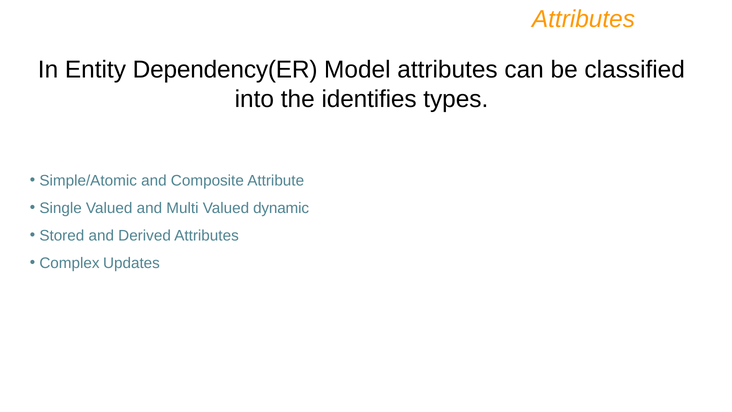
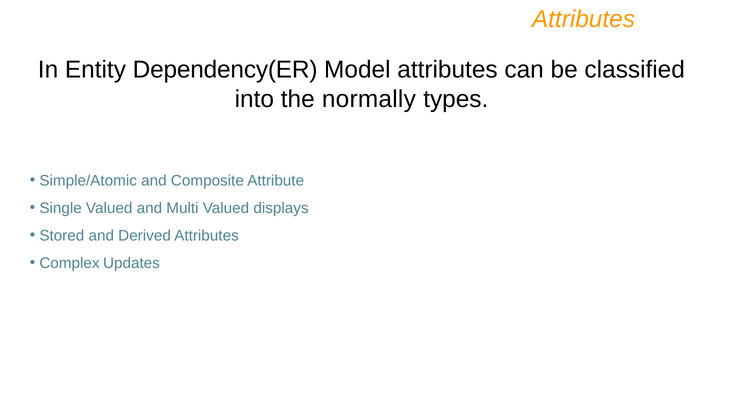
identifies: identifies -> normally (369, 99)
dynamic: dynamic -> displays (281, 208)
